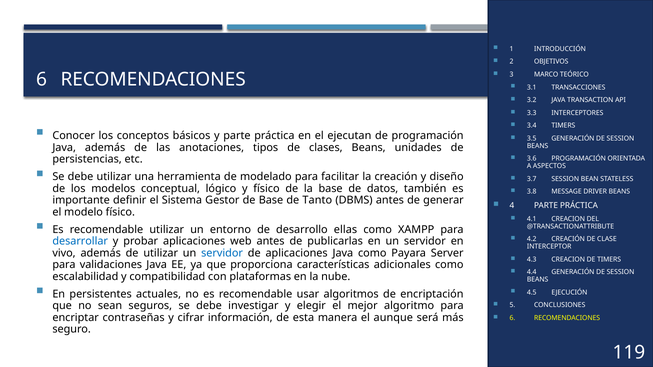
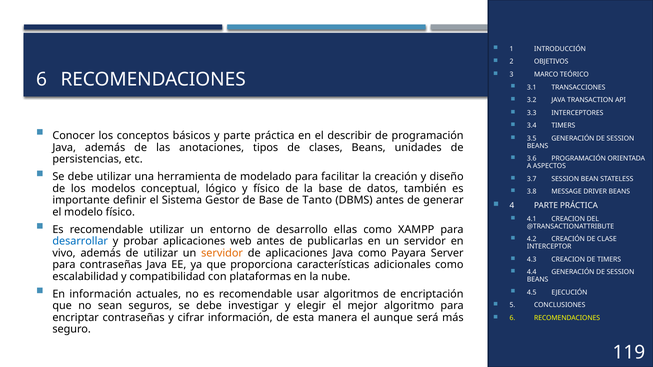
ejecutan: ejecutan -> describir (349, 136)
servidor colour: blue -> orange (222, 253)
para validaciones: validaciones -> contraseñas (111, 265)
En persistentes: persistentes -> información (101, 294)
